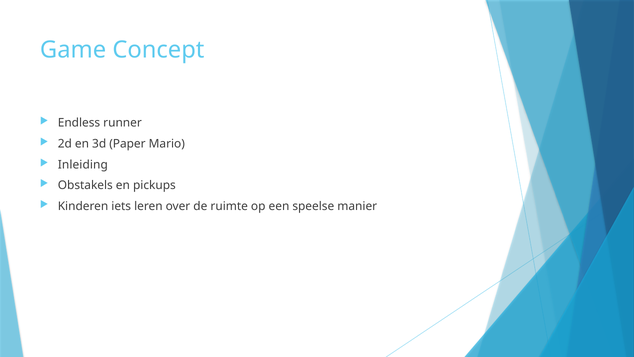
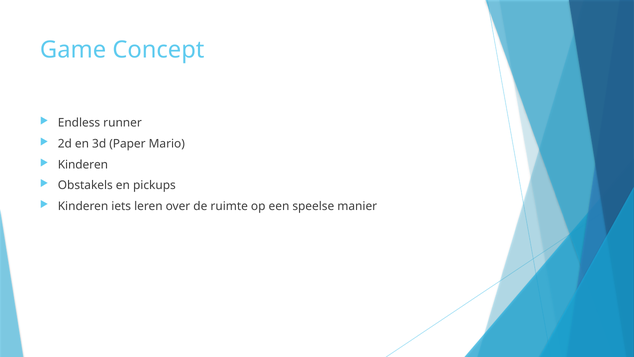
Inleiding: Inleiding -> Kinderen (83, 164)
